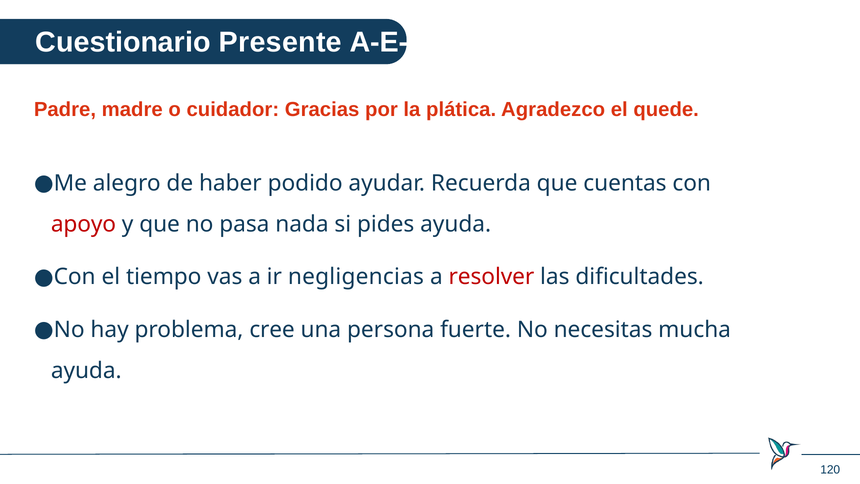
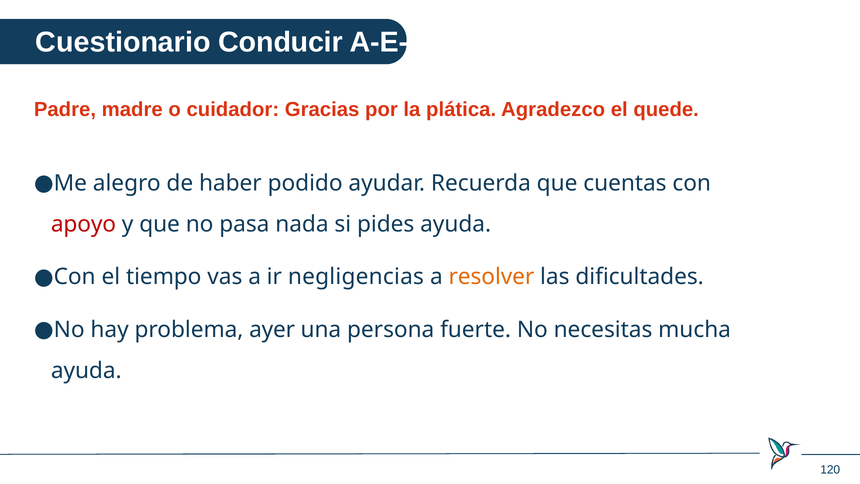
Presente: Presente -> Conducir (281, 42)
resolver colour: red -> orange (491, 277)
cree: cree -> ayer (272, 330)
